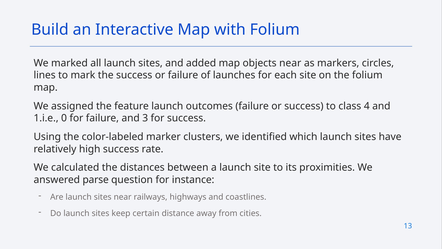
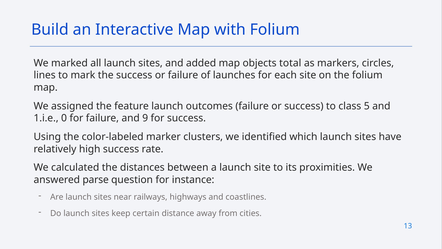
objects near: near -> total (290, 63)
4: 4 -> 5 (367, 106)
3: 3 -> 9 (145, 118)
